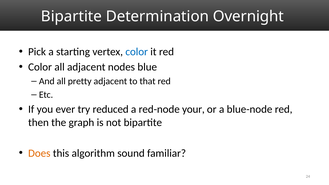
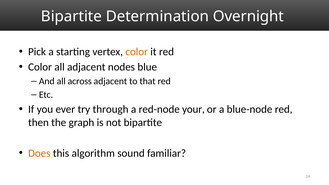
color colour: blue -> orange (137, 52)
pretty: pretty -> across (80, 81)
reduced: reduced -> through (111, 109)
